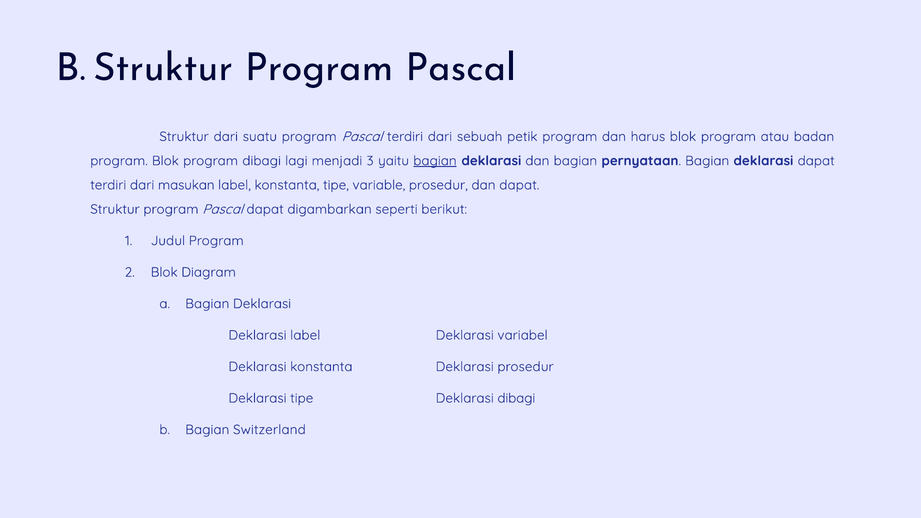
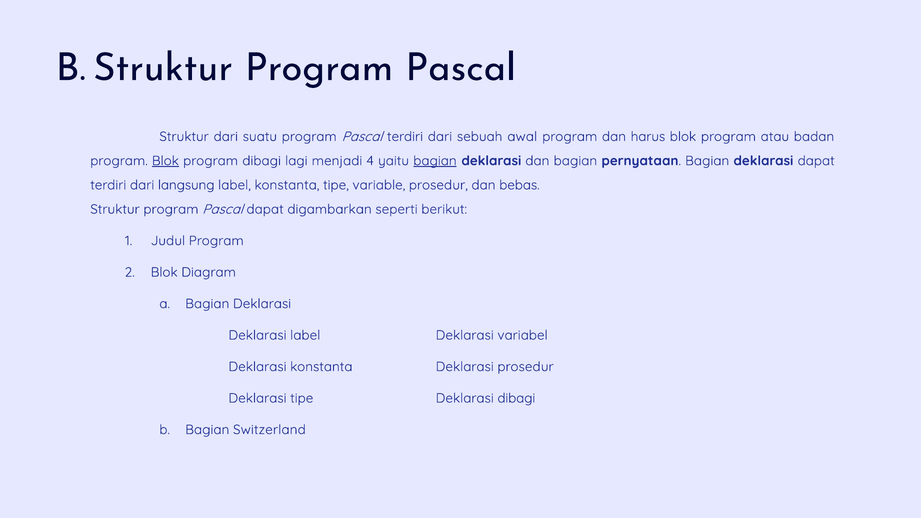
petik: petik -> awal (522, 137)
Blok underline: none -> present (165, 161)
3: 3 -> 4 (370, 161)
masukan: masukan -> langsung (186, 185)
dan dapat: dapat -> bebas (519, 185)
